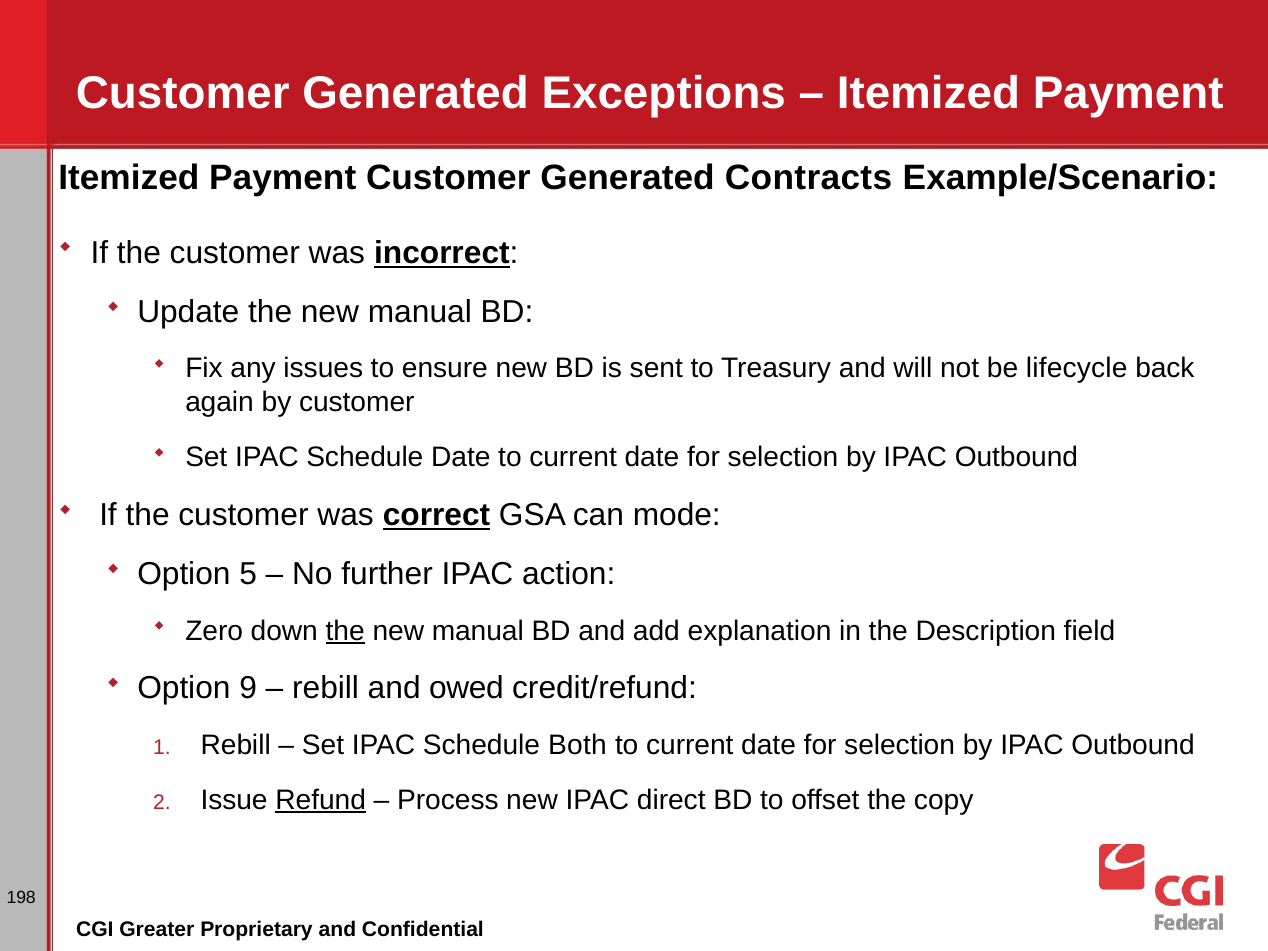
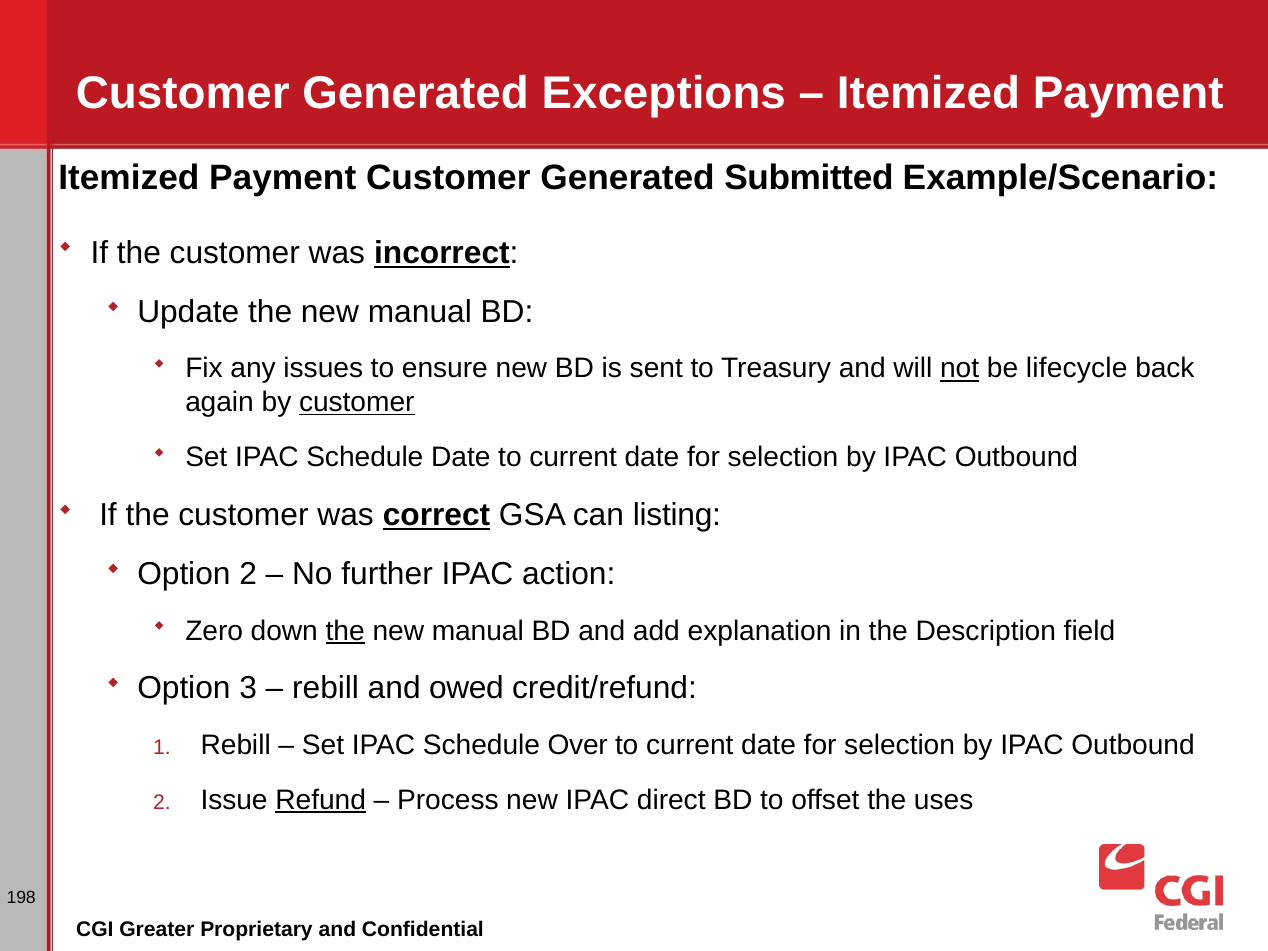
Contracts: Contracts -> Submitted (809, 177)
not underline: none -> present (960, 369)
customer underline: none -> present (357, 402)
mode: mode -> listing (677, 515)
Option 5: 5 -> 2 (248, 574)
9: 9 -> 3 (248, 688)
Both: Both -> Over (578, 745)
copy: copy -> uses (944, 800)
